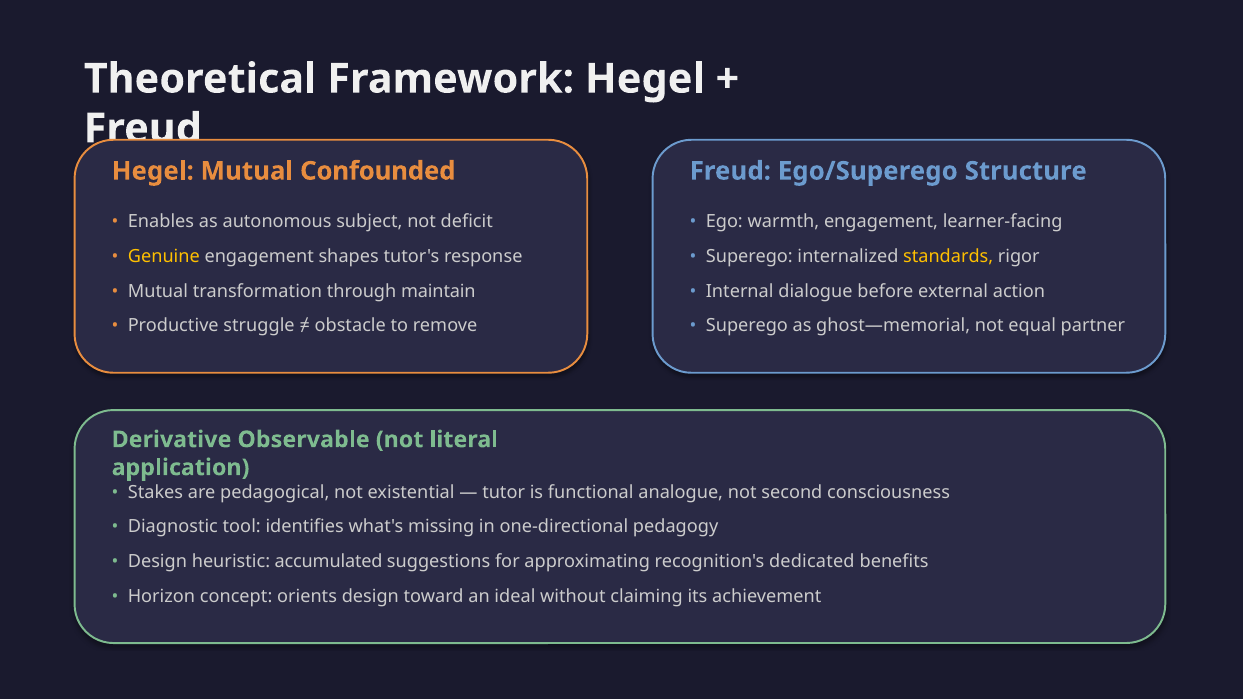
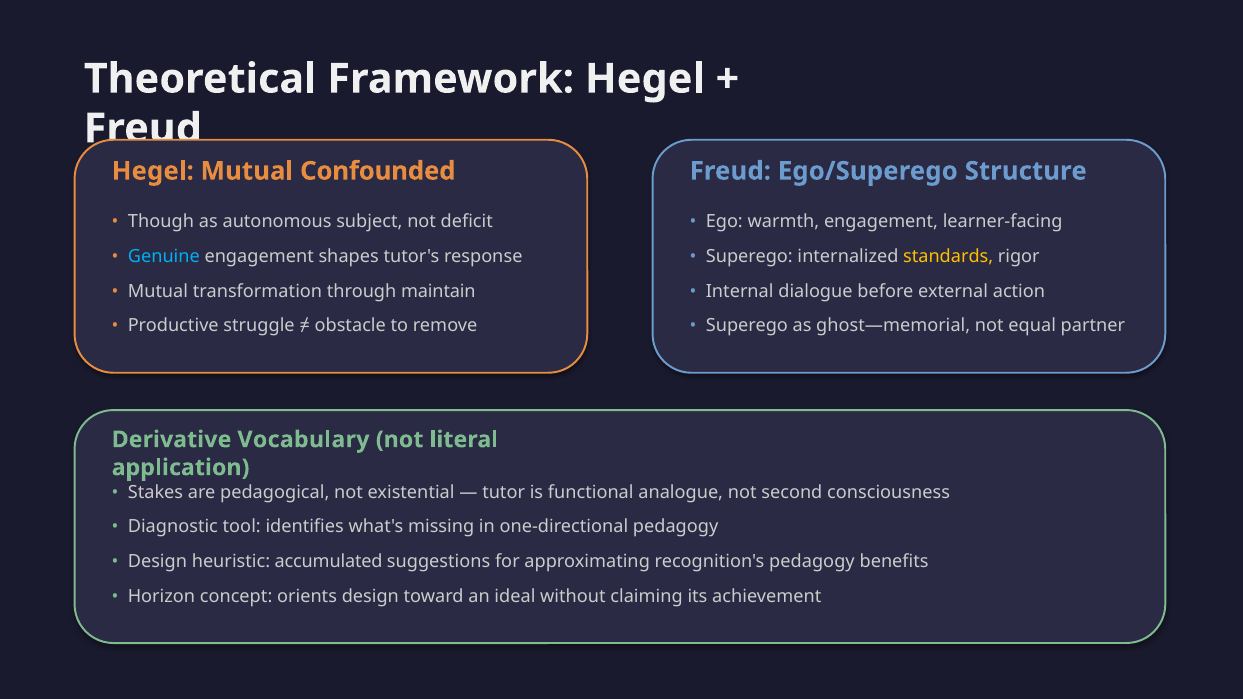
Enables: Enables -> Though (161, 222)
Genuine colour: yellow -> light blue (164, 257)
Observable: Observable -> Vocabulary (303, 440)
recognition's dedicated: dedicated -> pedagogy (812, 562)
